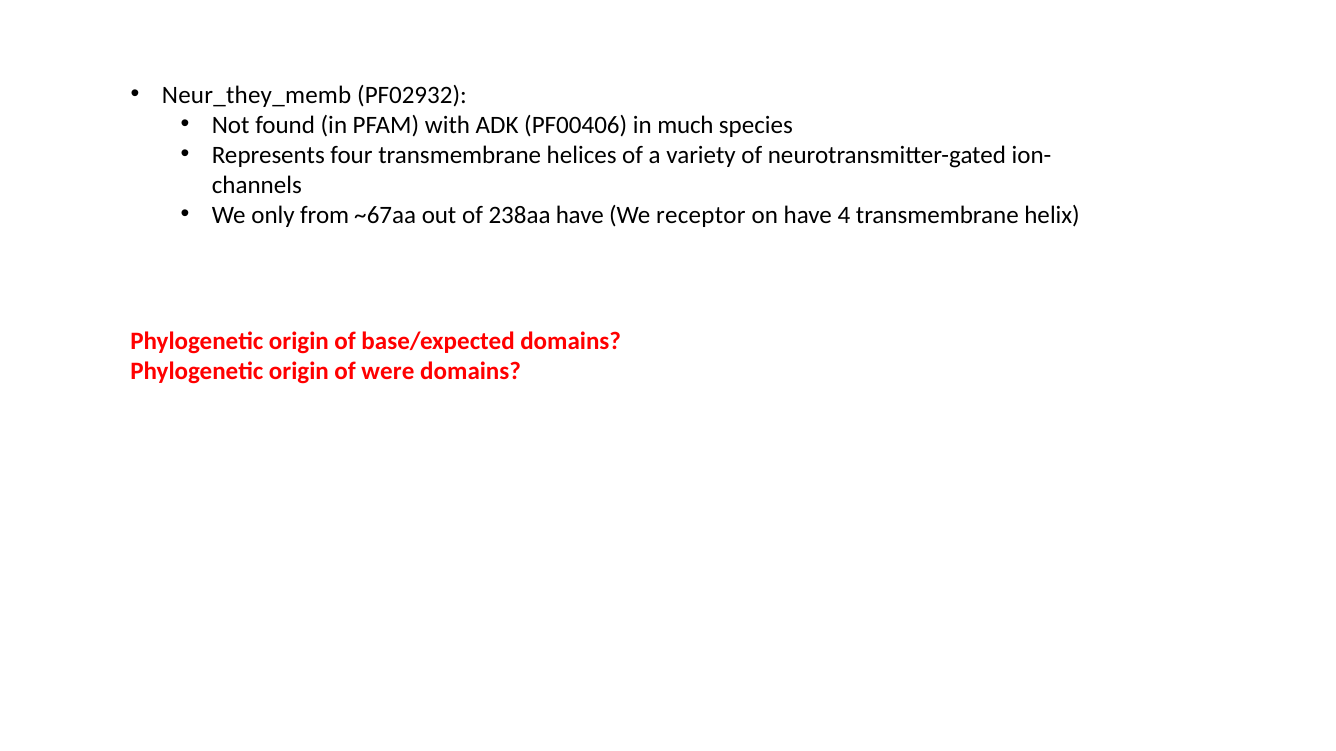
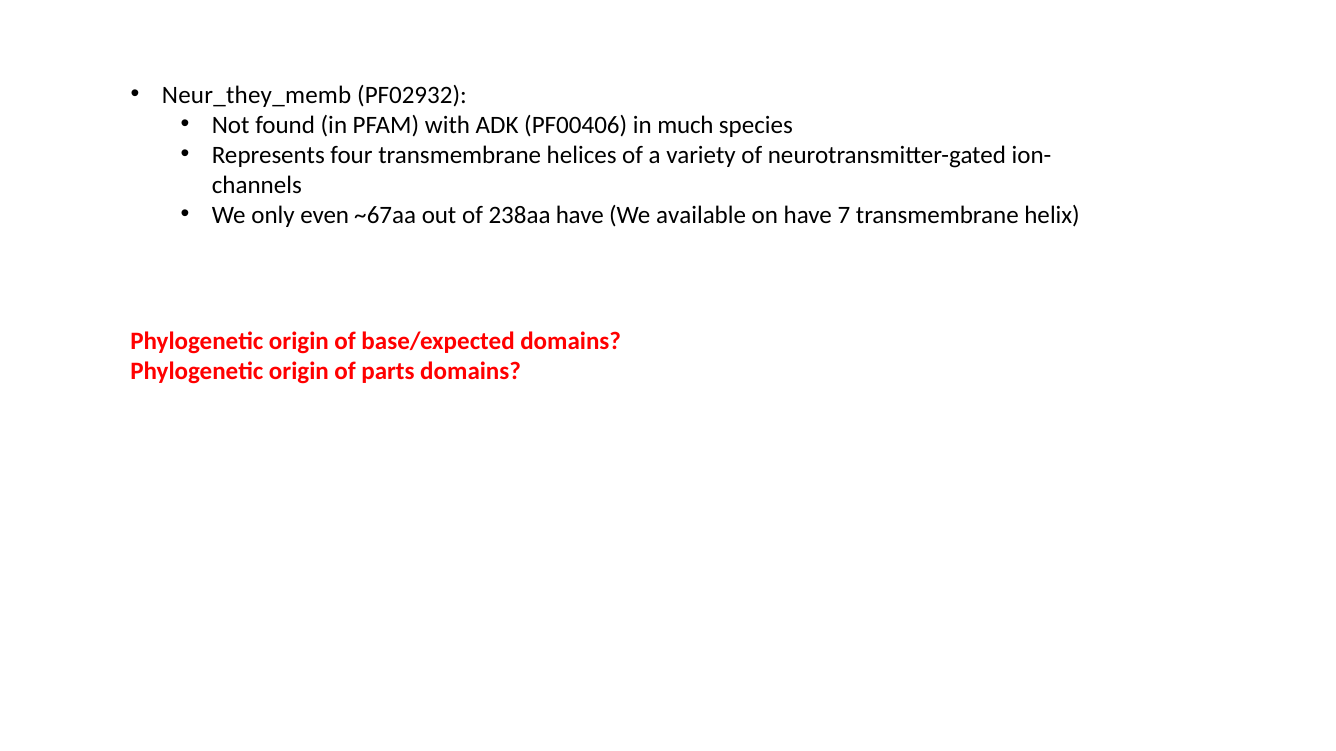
from: from -> even (325, 215)
receptor: receptor -> available (701, 215)
4: 4 -> 7 (844, 215)
were: were -> parts (388, 372)
